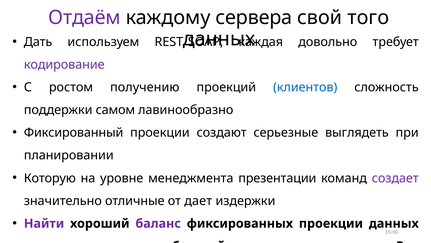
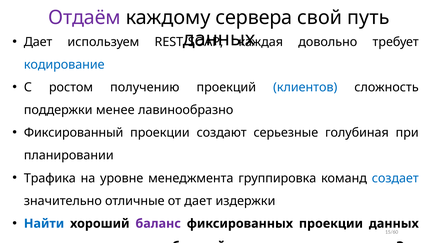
того: того -> путь (368, 18)
Дать: Дать -> Дает (38, 42)
кодирование colour: purple -> blue (64, 65)
самом: самом -> менее (115, 110)
выглядеть: выглядеть -> голубиная (357, 132)
Которую: Которую -> Трафика (50, 178)
презентации: презентации -> группировка (277, 178)
создает colour: purple -> blue (395, 178)
Найти colour: purple -> blue (44, 223)
